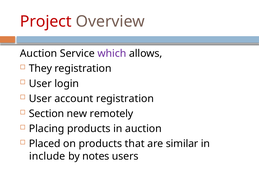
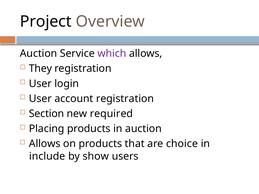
Project colour: red -> black (46, 22)
remotely: remotely -> required (111, 114)
Placed: Placed -> Allows (45, 144)
similar: similar -> choice (182, 144)
notes: notes -> show (96, 156)
